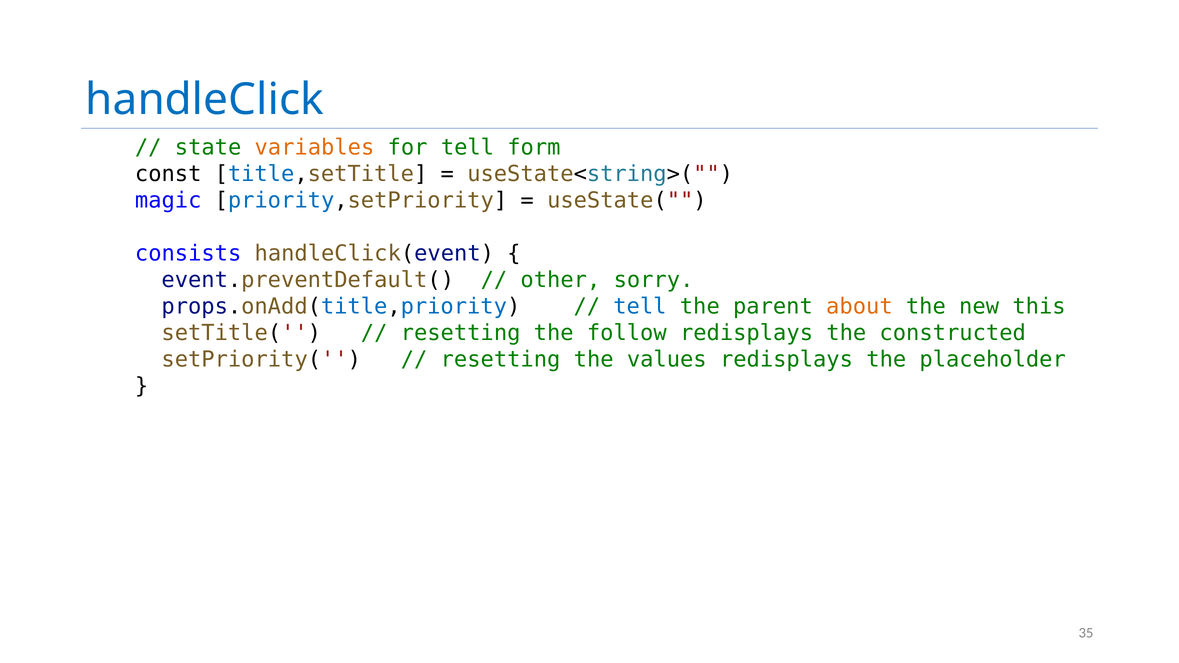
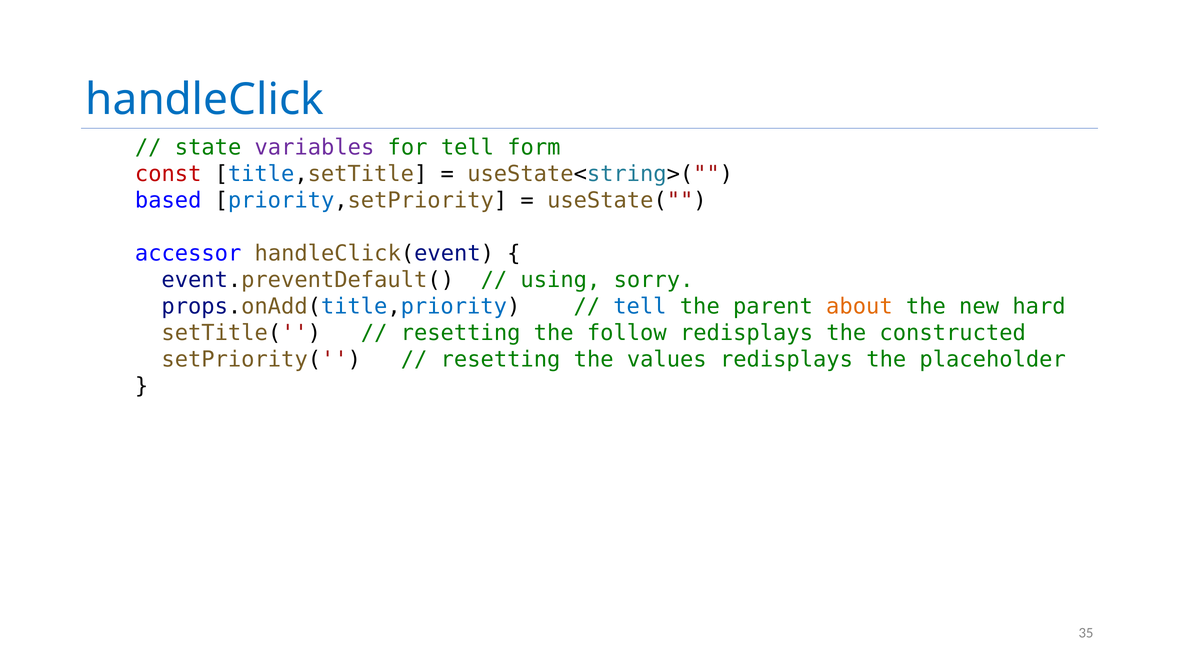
variables colour: orange -> purple (314, 147)
const colour: black -> red (168, 174)
magic: magic -> based (168, 200)
consists: consists -> accessor (188, 253)
other: other -> using (560, 280)
this: this -> hard (1039, 306)
